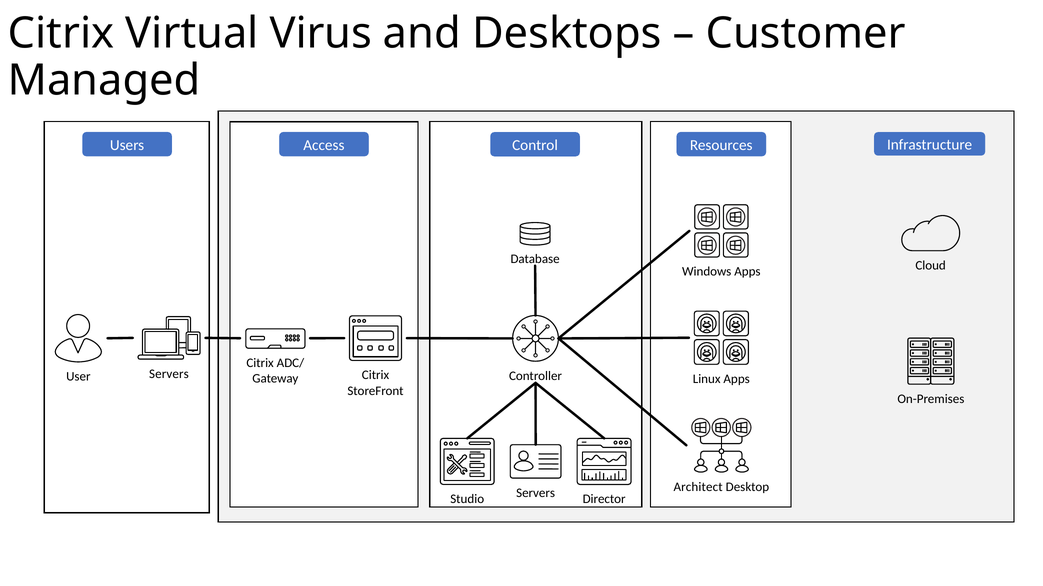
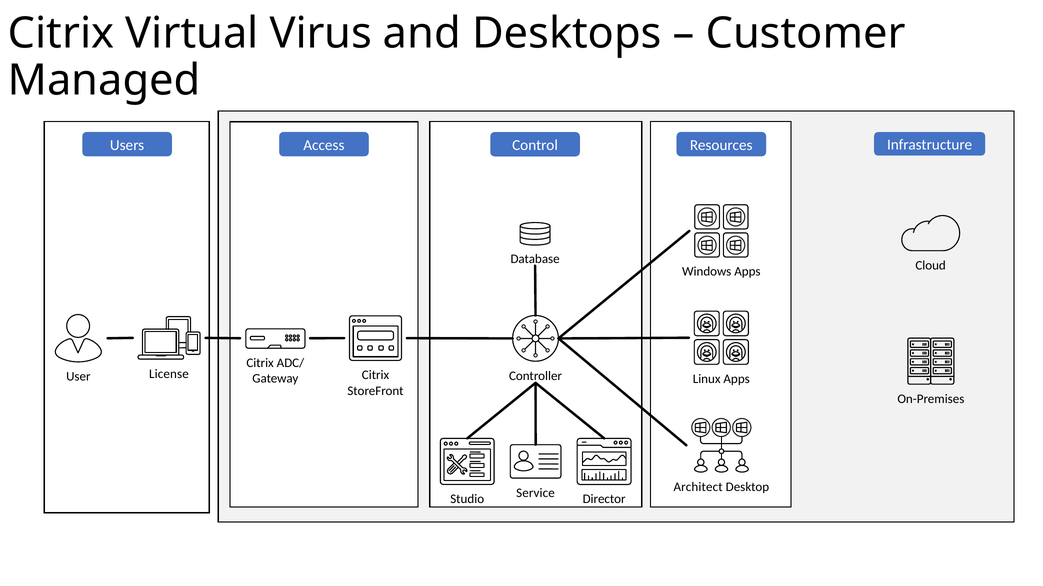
Servers: Servers -> License (169, 374)
Studio Servers: Servers -> Service (536, 493)
